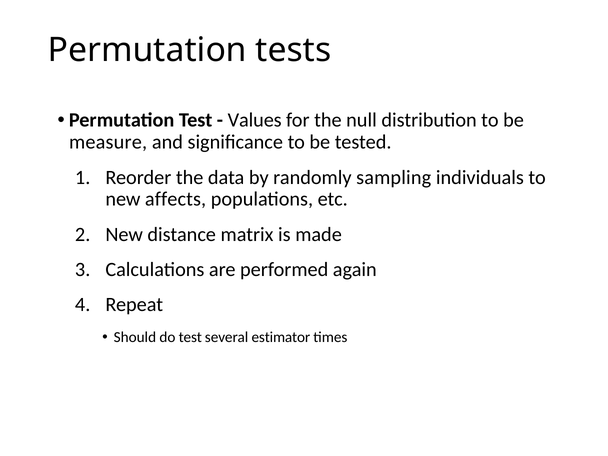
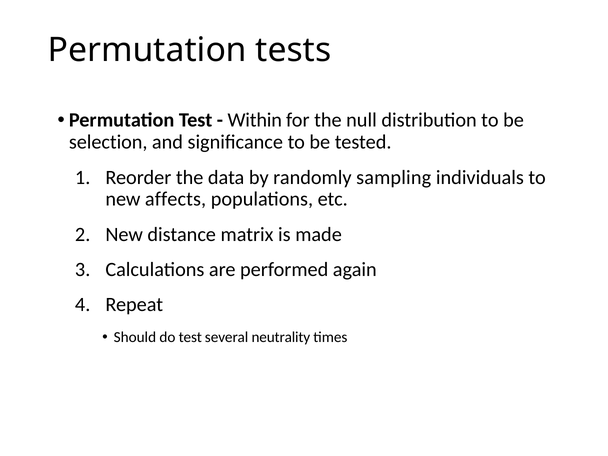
Values: Values -> Within (255, 120)
measure: measure -> selection (108, 142)
estimator: estimator -> neutrality (281, 337)
